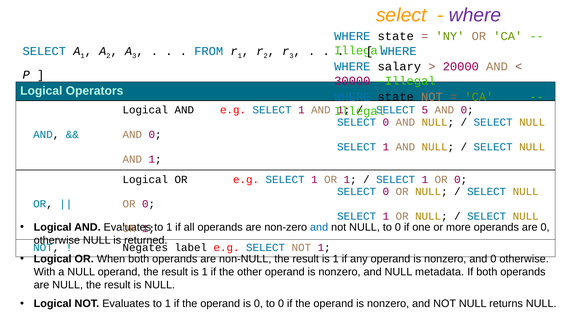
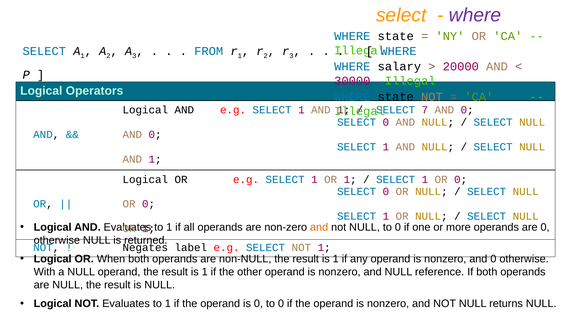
5: 5 -> 7 (425, 110)
and colour: blue -> orange (319, 227)
metadata: metadata -> reference (440, 272)
